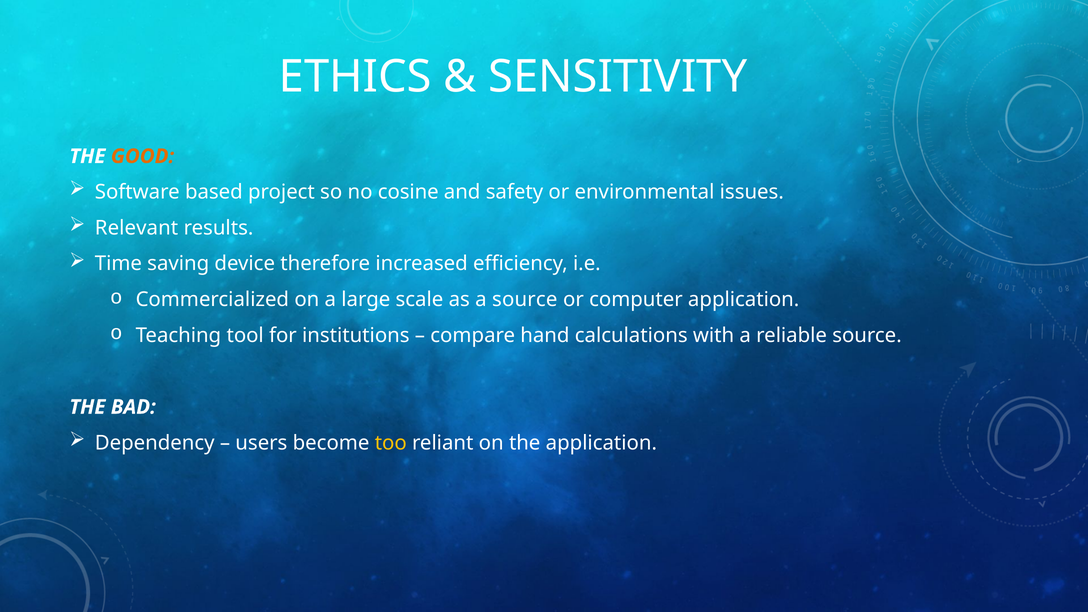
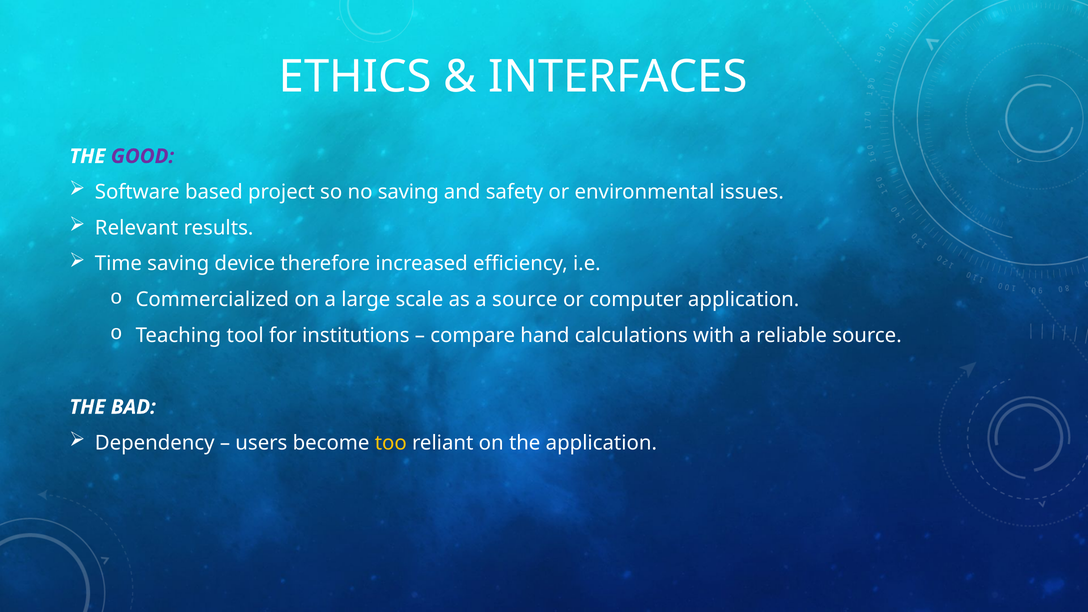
SENSITIVITY: SENSITIVITY -> INTERFACES (618, 77)
GOOD colour: orange -> purple (143, 156)
no cosine: cosine -> saving (408, 192)
